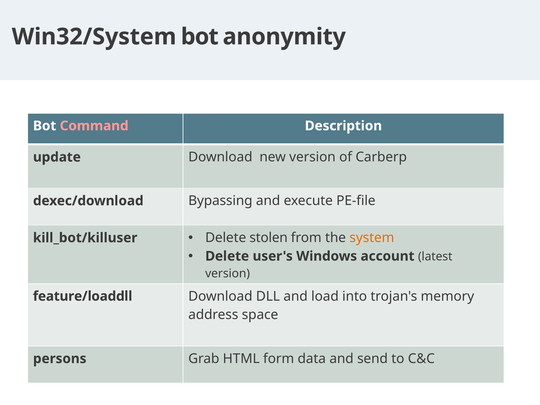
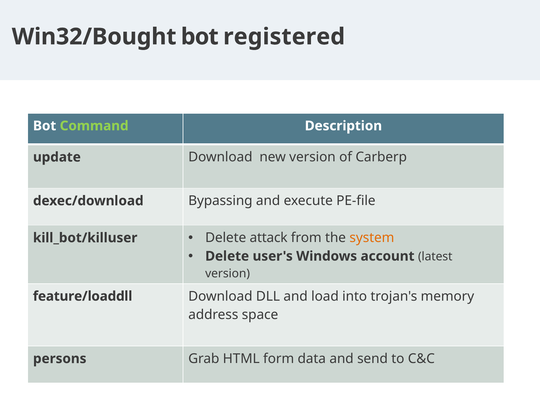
Win32/System: Win32/System -> Win32/Bought (94, 37)
anonymity: anonymity -> registered (284, 37)
Command colour: pink -> light green (94, 126)
stolen: stolen -> attack (269, 238)
